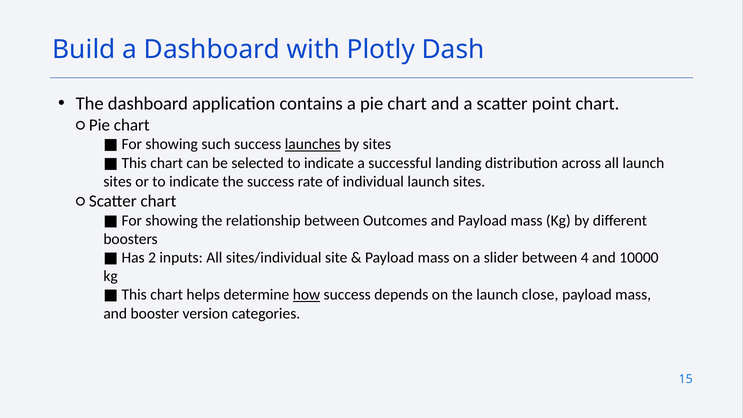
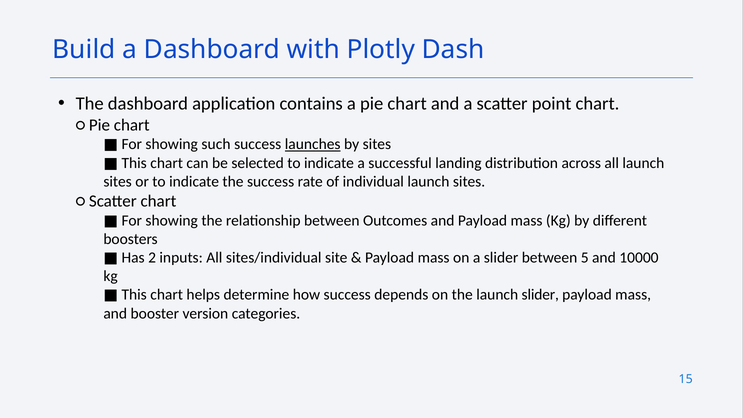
4: 4 -> 5 (585, 258)
how underline: present -> none (306, 295)
launch close: close -> slider (540, 295)
